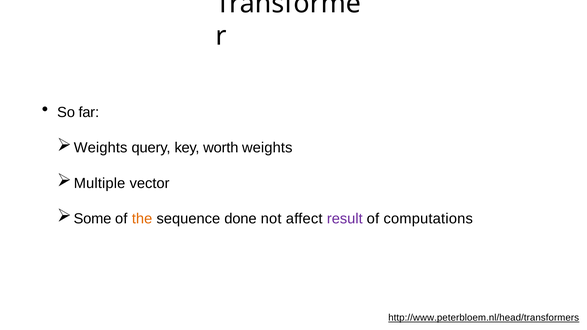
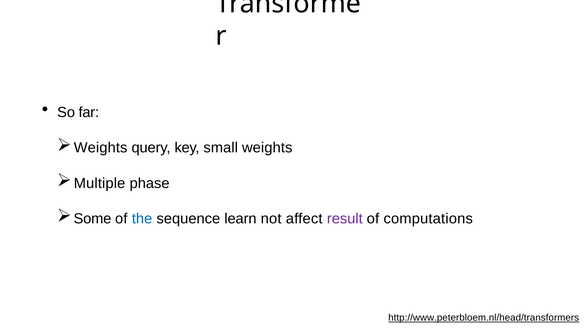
worth: worth -> small (221, 148)
vector: vector -> phase (150, 183)
the colour: orange -> blue (142, 219)
done: done -> learn (240, 219)
